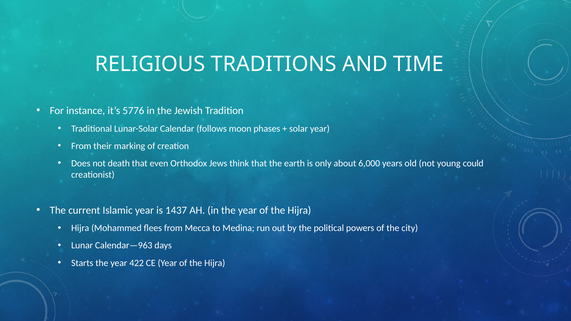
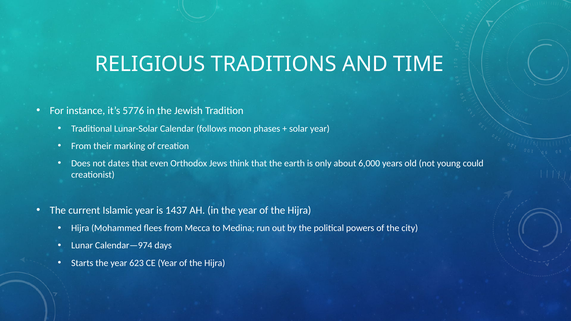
death: death -> dates (119, 163)
Calendar—963: Calendar—963 -> Calendar—974 (124, 246)
422: 422 -> 623 (137, 263)
